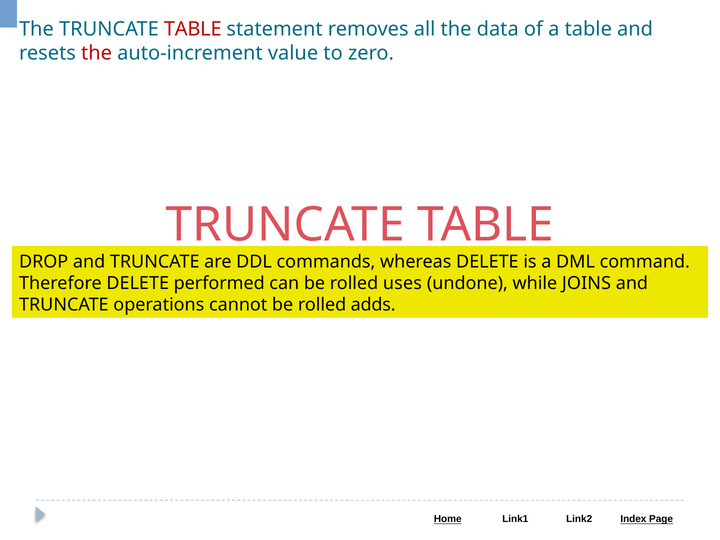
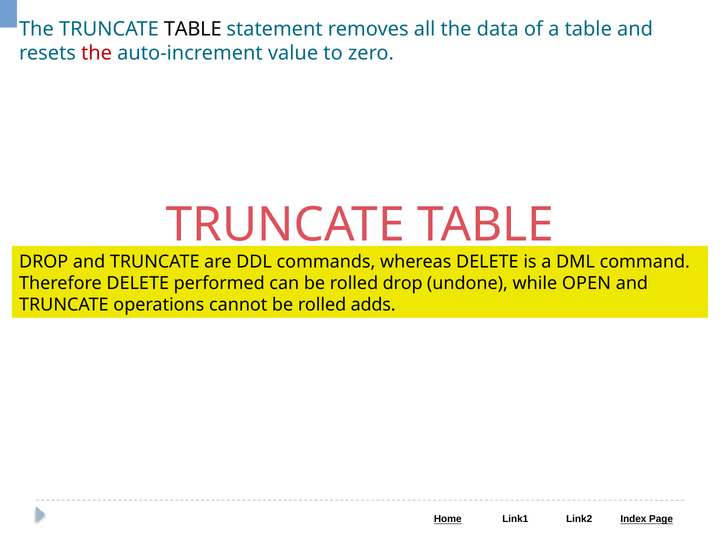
TABLE colour: red -> black (193, 29)
rolled uses: uses -> drop (403, 283)
JOINS: JOINS -> OPEN (586, 283)
